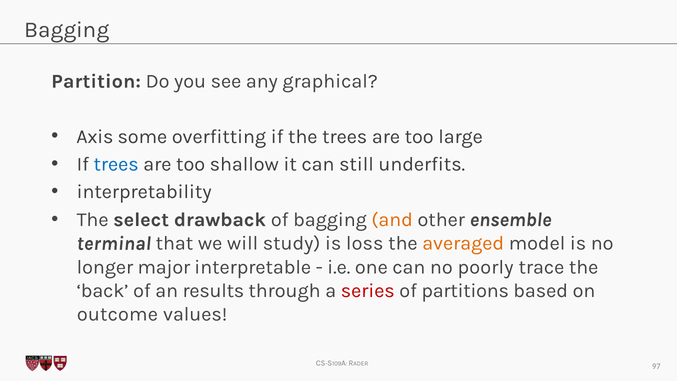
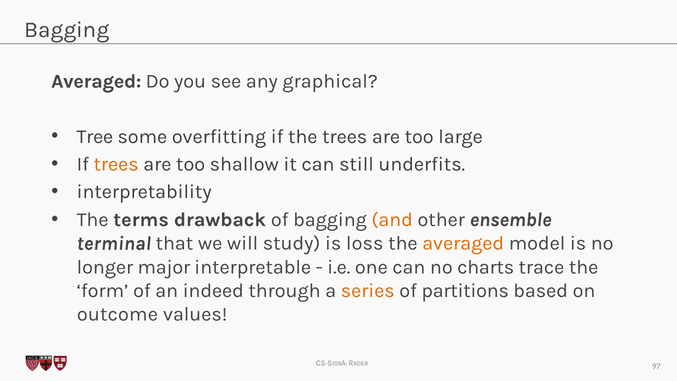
Partition: Partition -> Averaged (96, 81)
Axis: Axis -> Tree (95, 136)
trees colour: blue -> orange (116, 164)
select: select -> terms (141, 219)
poorly: poorly -> charts (486, 267)
back: back -> form (103, 291)
results: results -> indeed (213, 291)
series colour: red -> orange (368, 291)
